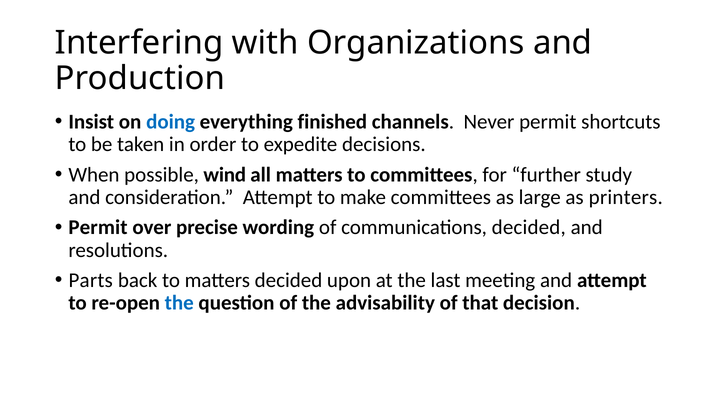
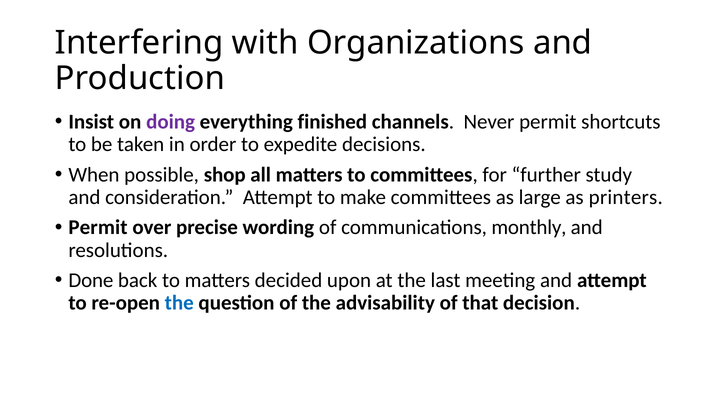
doing colour: blue -> purple (171, 122)
wind: wind -> shop (225, 175)
communications decided: decided -> monthly (529, 227)
Parts: Parts -> Done (91, 280)
